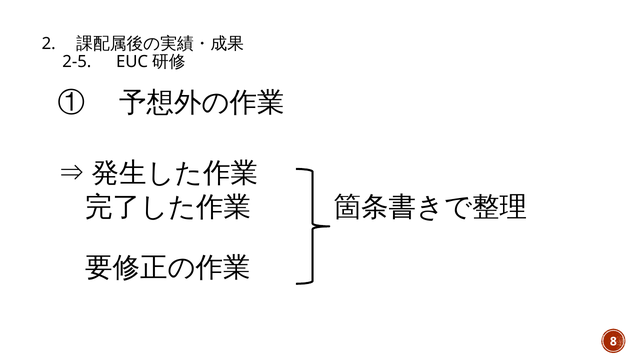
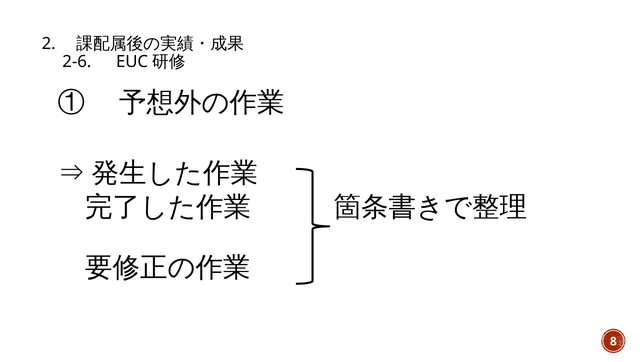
2-5: 2-5 -> 2-6 (77, 62)
